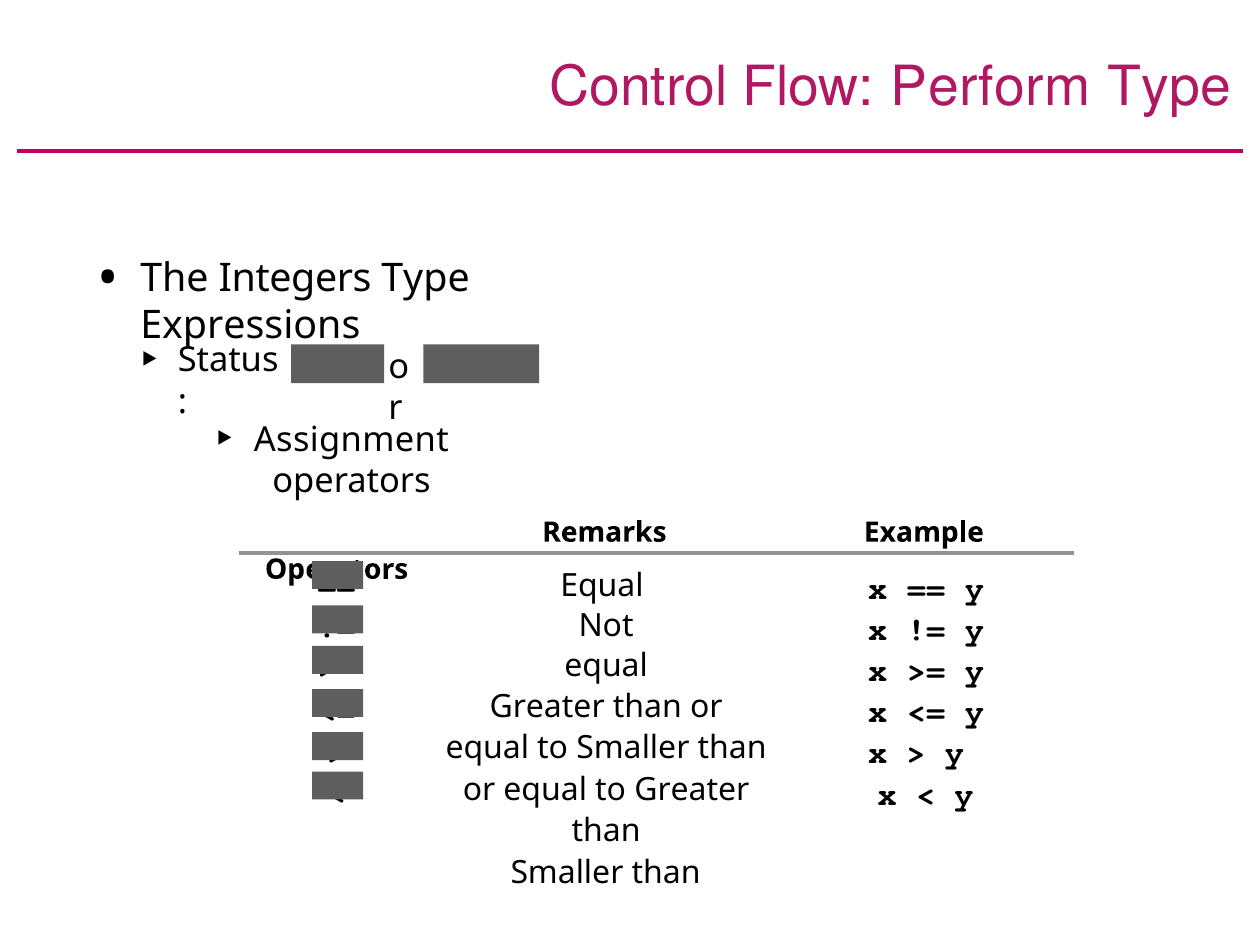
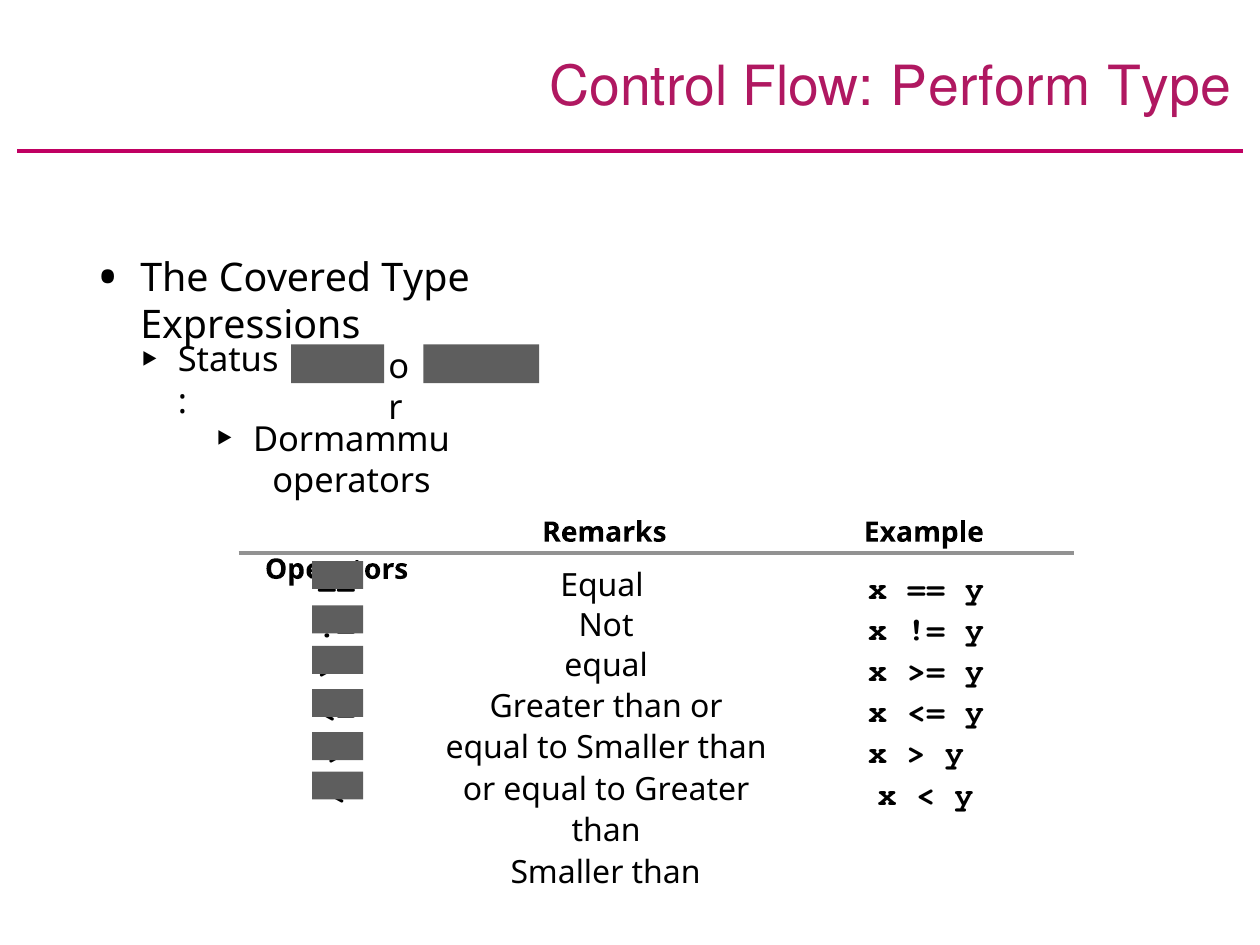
Integers: Integers -> Covered (295, 278)
Assignment: Assignment -> Dormammu (352, 440)
